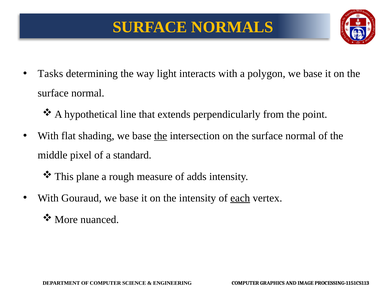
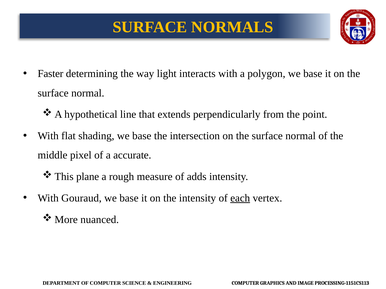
Tasks: Tasks -> Faster (51, 74)
the underline: present -> none (161, 136)
standard: standard -> accurate (132, 155)
